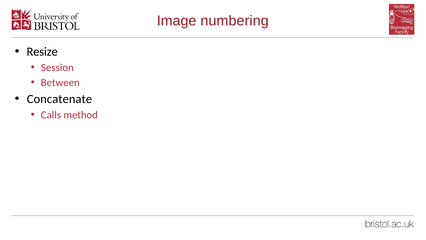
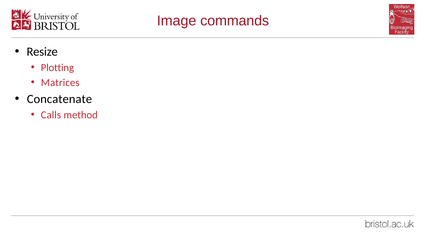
numbering: numbering -> commands (235, 21)
Session: Session -> Plotting (57, 68)
Between: Between -> Matrices (60, 82)
